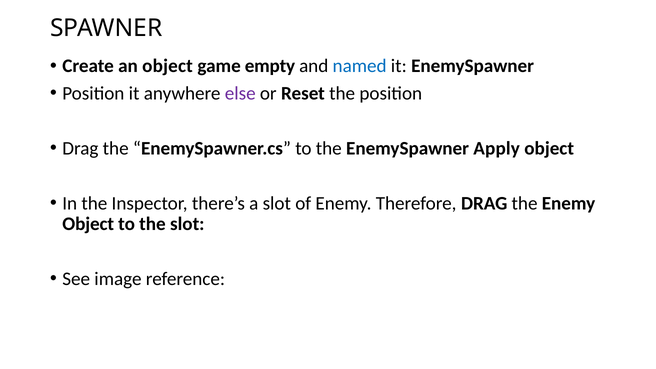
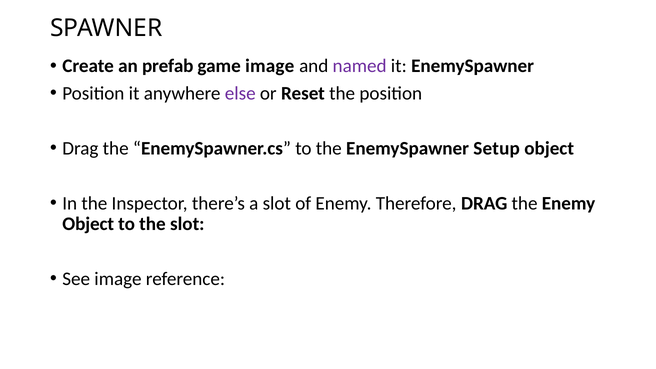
an object: object -> prefab (168, 66)
game empty: empty -> image (270, 66)
named colour: blue -> purple (360, 66)
Apply: Apply -> Setup (497, 148)
